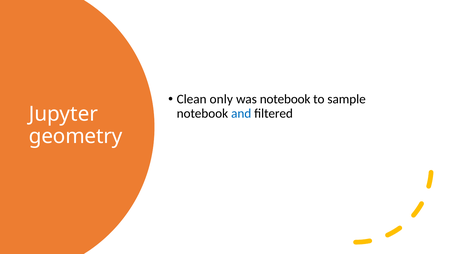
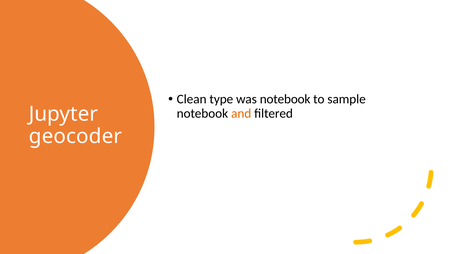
only: only -> type (221, 99)
and colour: blue -> orange (241, 114)
geometry: geometry -> geocoder (75, 137)
